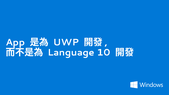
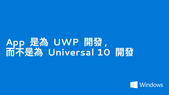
Language: Language -> Universal (71, 53)
